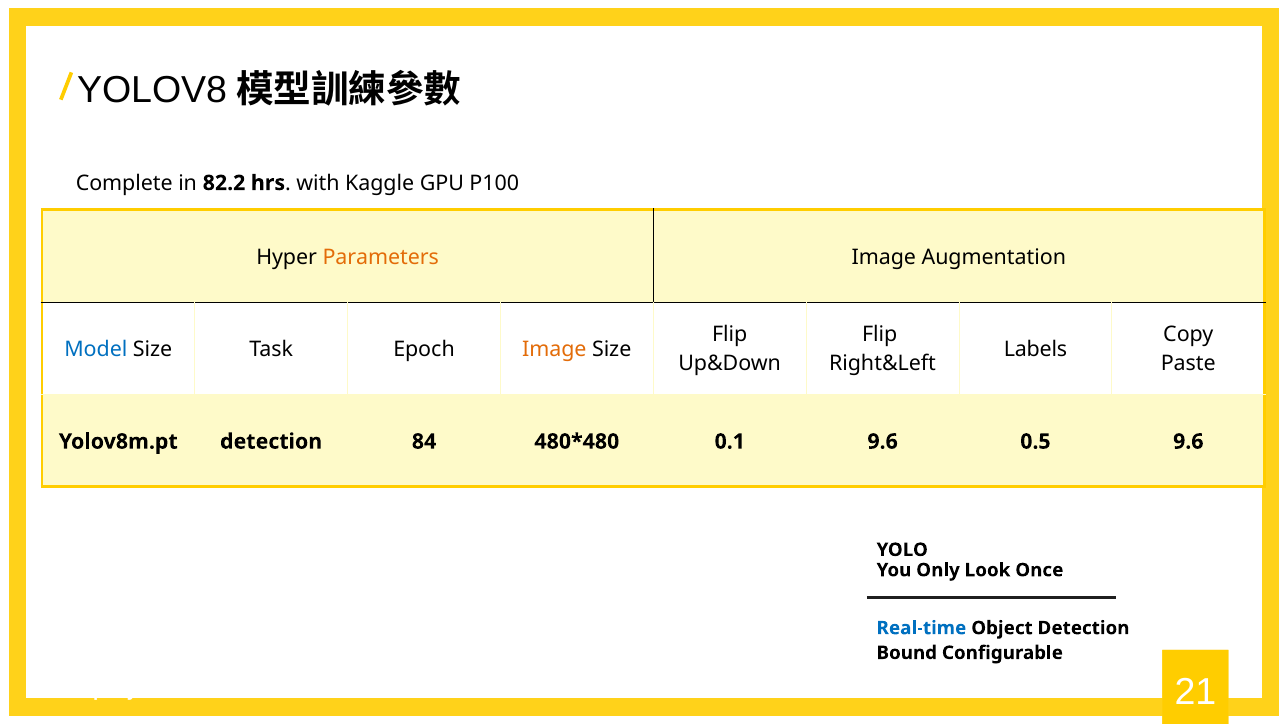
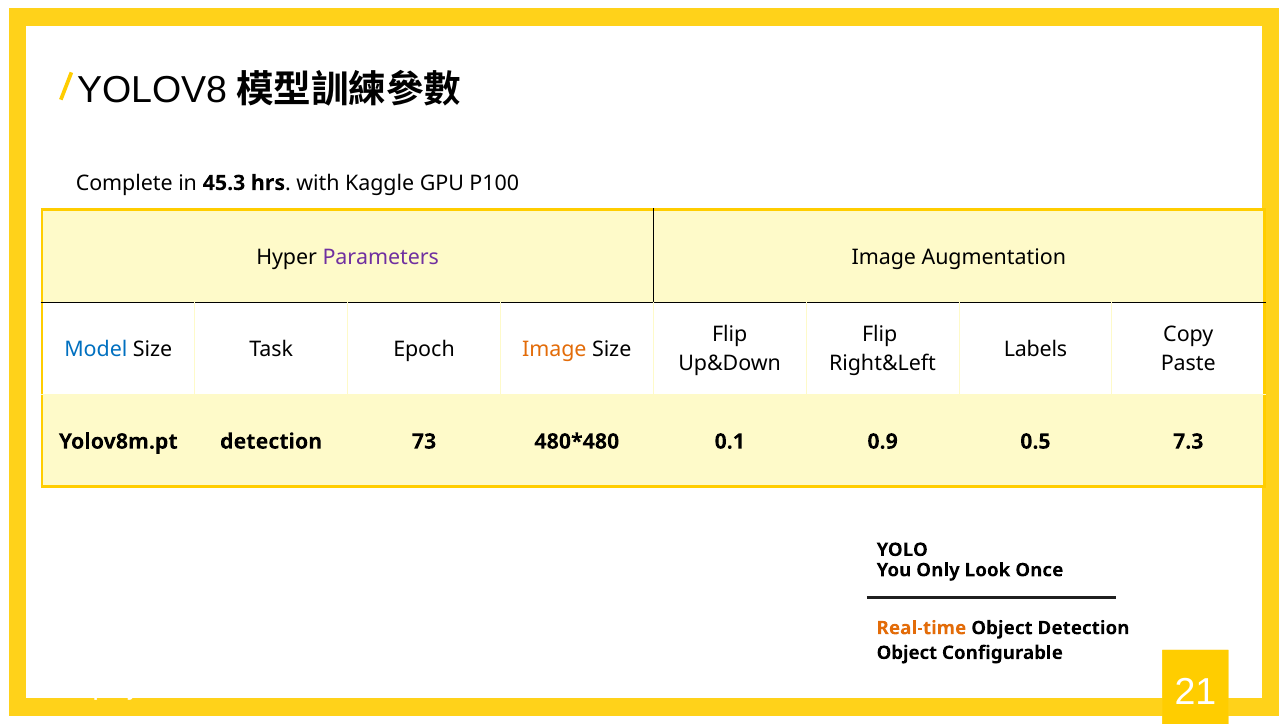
82.2: 82.2 -> 45.3 (224, 183)
Parameters colour: orange -> purple (381, 257)
84: 84 -> 73 (424, 442)
0.1 9.6: 9.6 -> 0.9 (883, 442)
0.5 9.6: 9.6 -> 7.3 (1188, 442)
Real-time colour: blue -> orange (921, 628)
Bound: Bound -> Object (907, 653)
